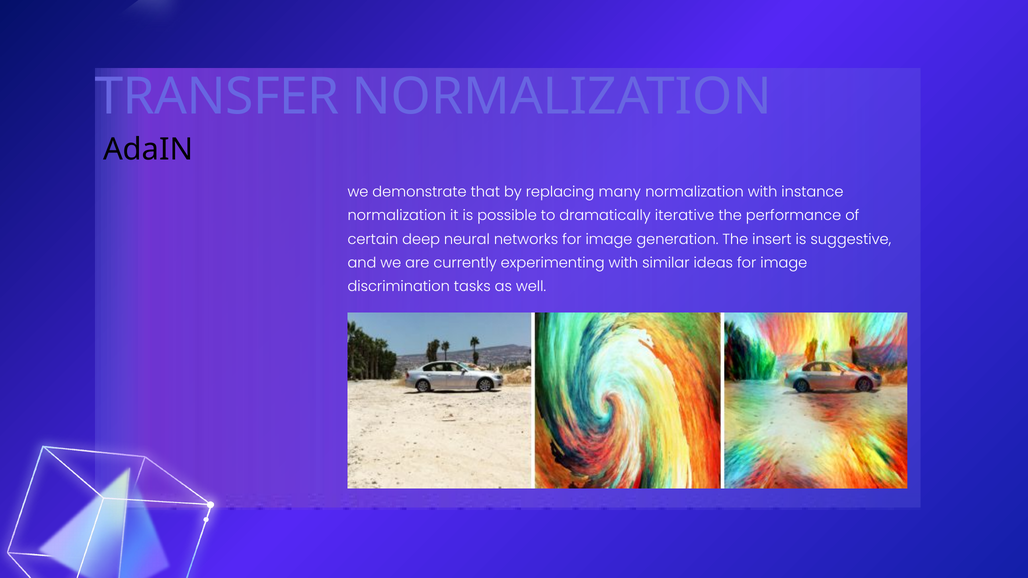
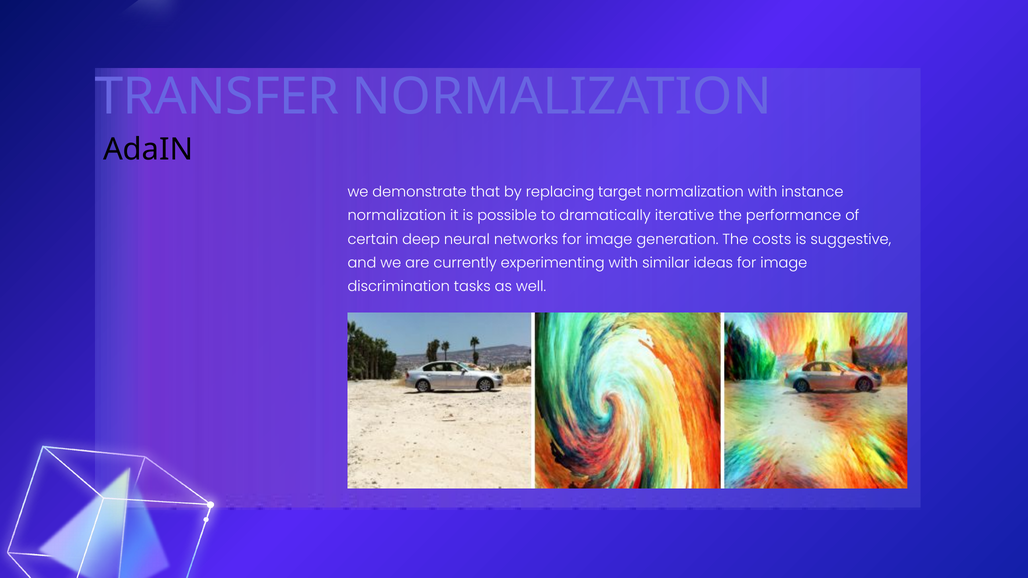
many: many -> target (620, 192)
insert: insert -> costs (772, 239)
